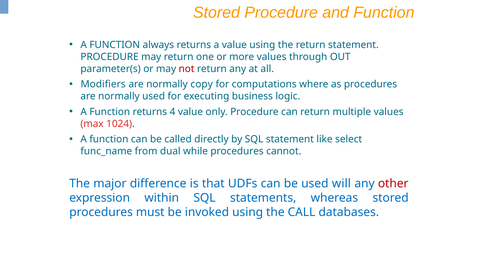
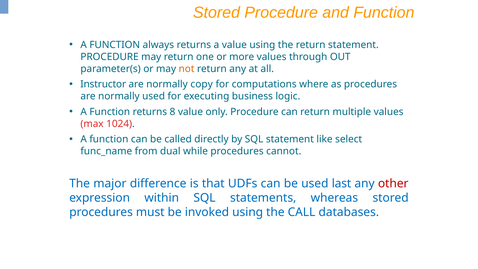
not colour: red -> orange (187, 69)
Modifiers: Modifiers -> Instructor (103, 84)
4: 4 -> 8 (173, 112)
will: will -> last (341, 183)
